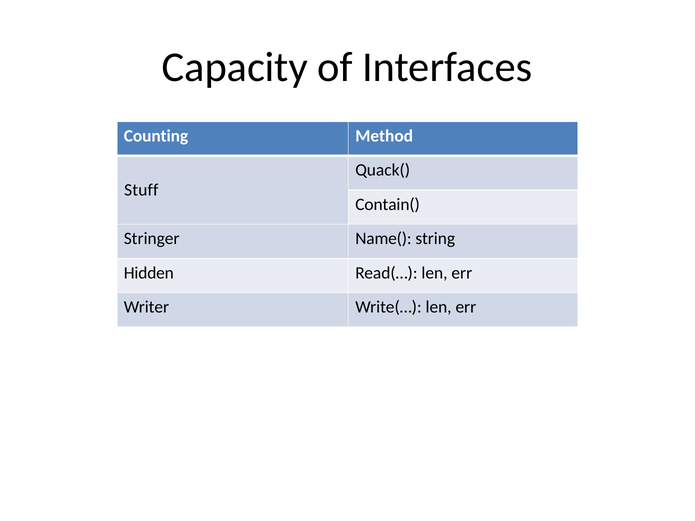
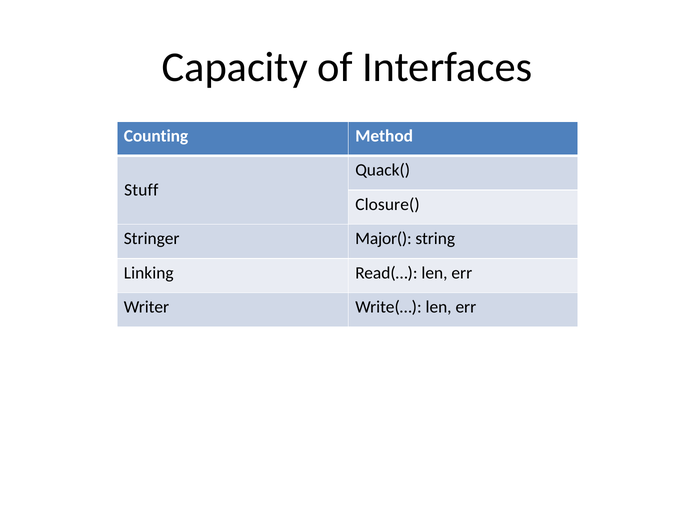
Contain(: Contain( -> Closure( (387, 204)
Name(: Name( -> Major( (383, 239)
Hidden: Hidden -> Linking (149, 273)
